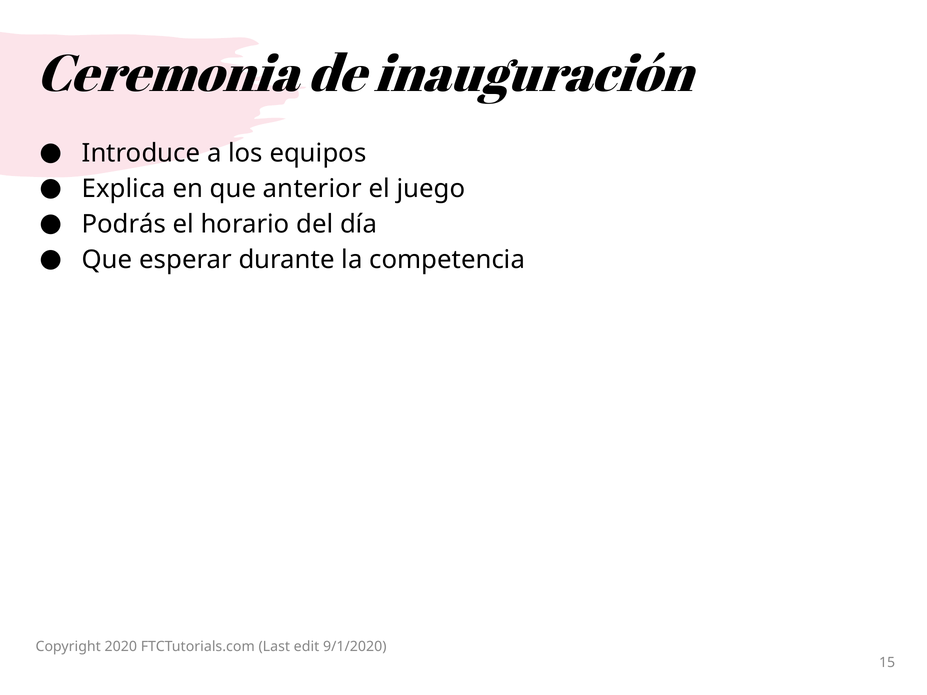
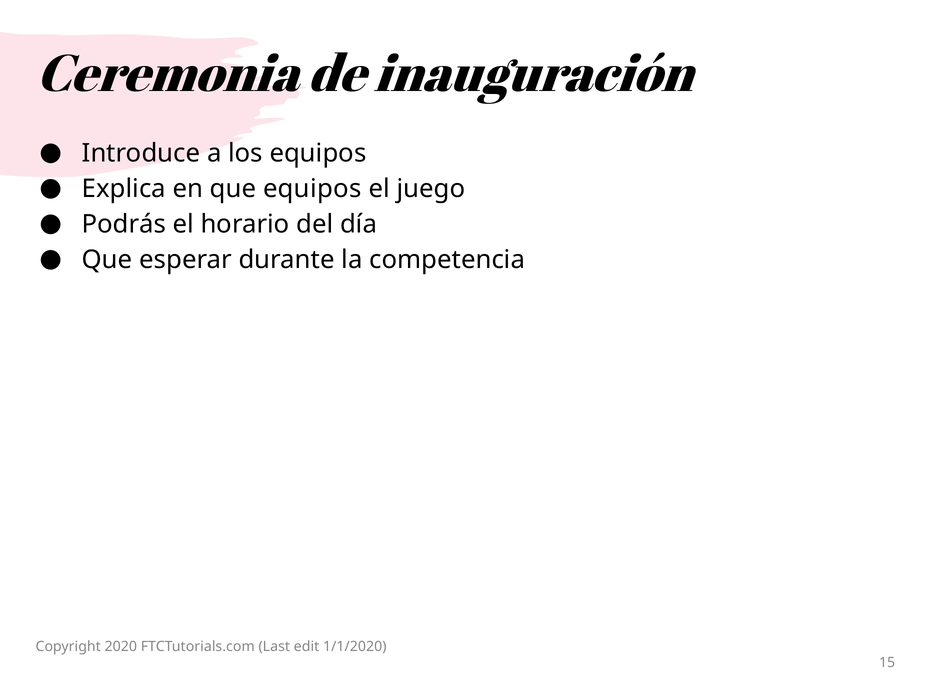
que anterior: anterior -> equipos (312, 189)
9/1/2020: 9/1/2020 -> 1/1/2020 (355, 647)
